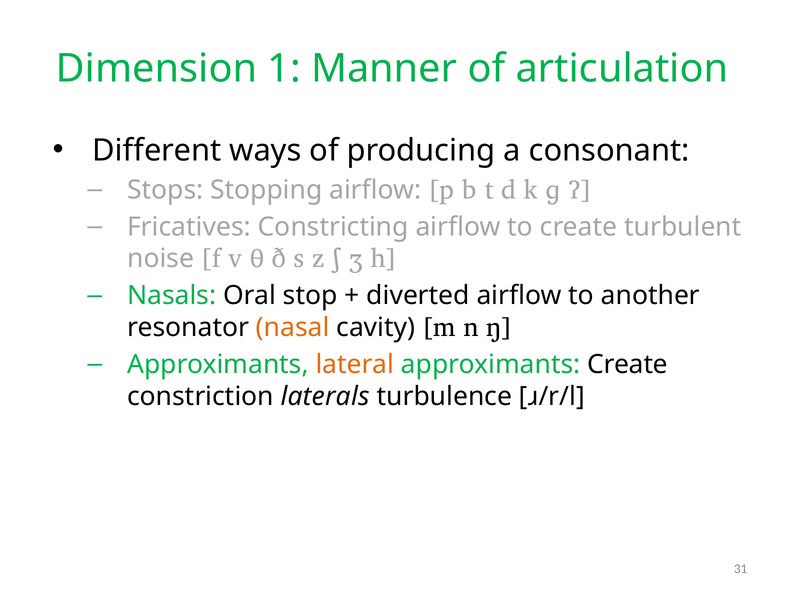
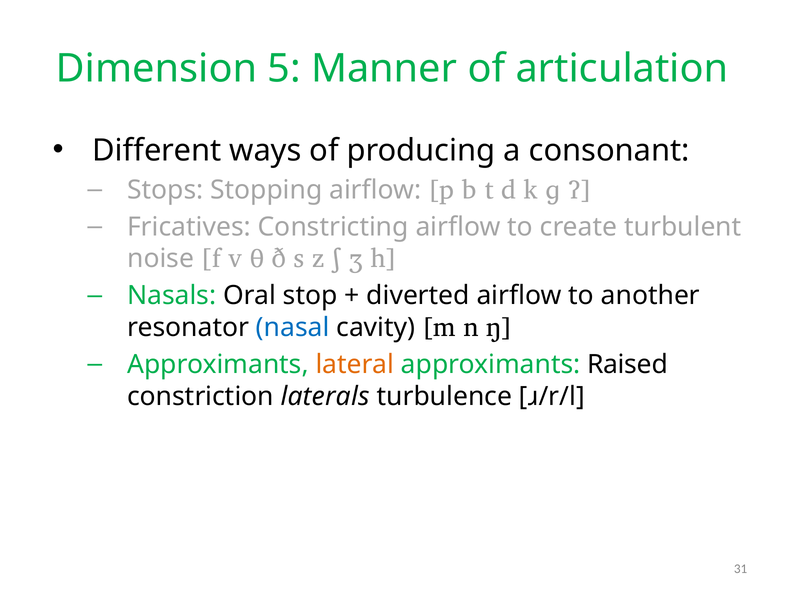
1: 1 -> 5 (284, 69)
nasal colour: orange -> blue (293, 328)
approximants Create: Create -> Raised (627, 365)
